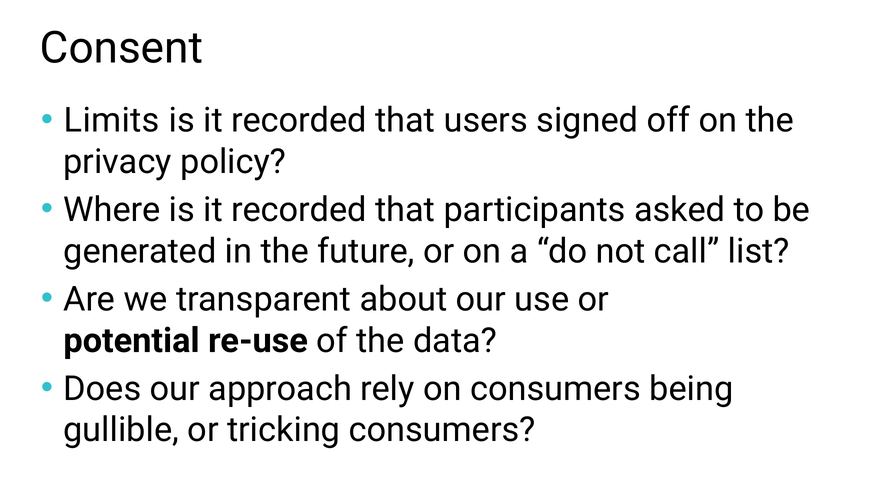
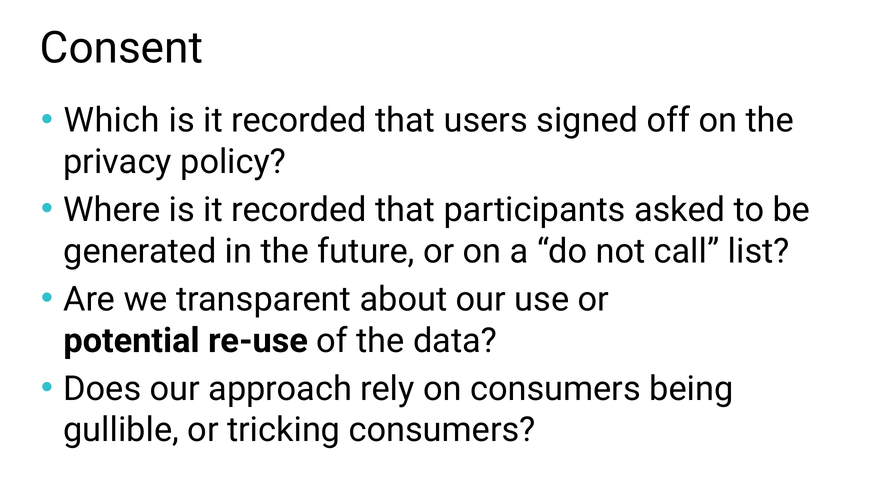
Limits: Limits -> Which (112, 121)
